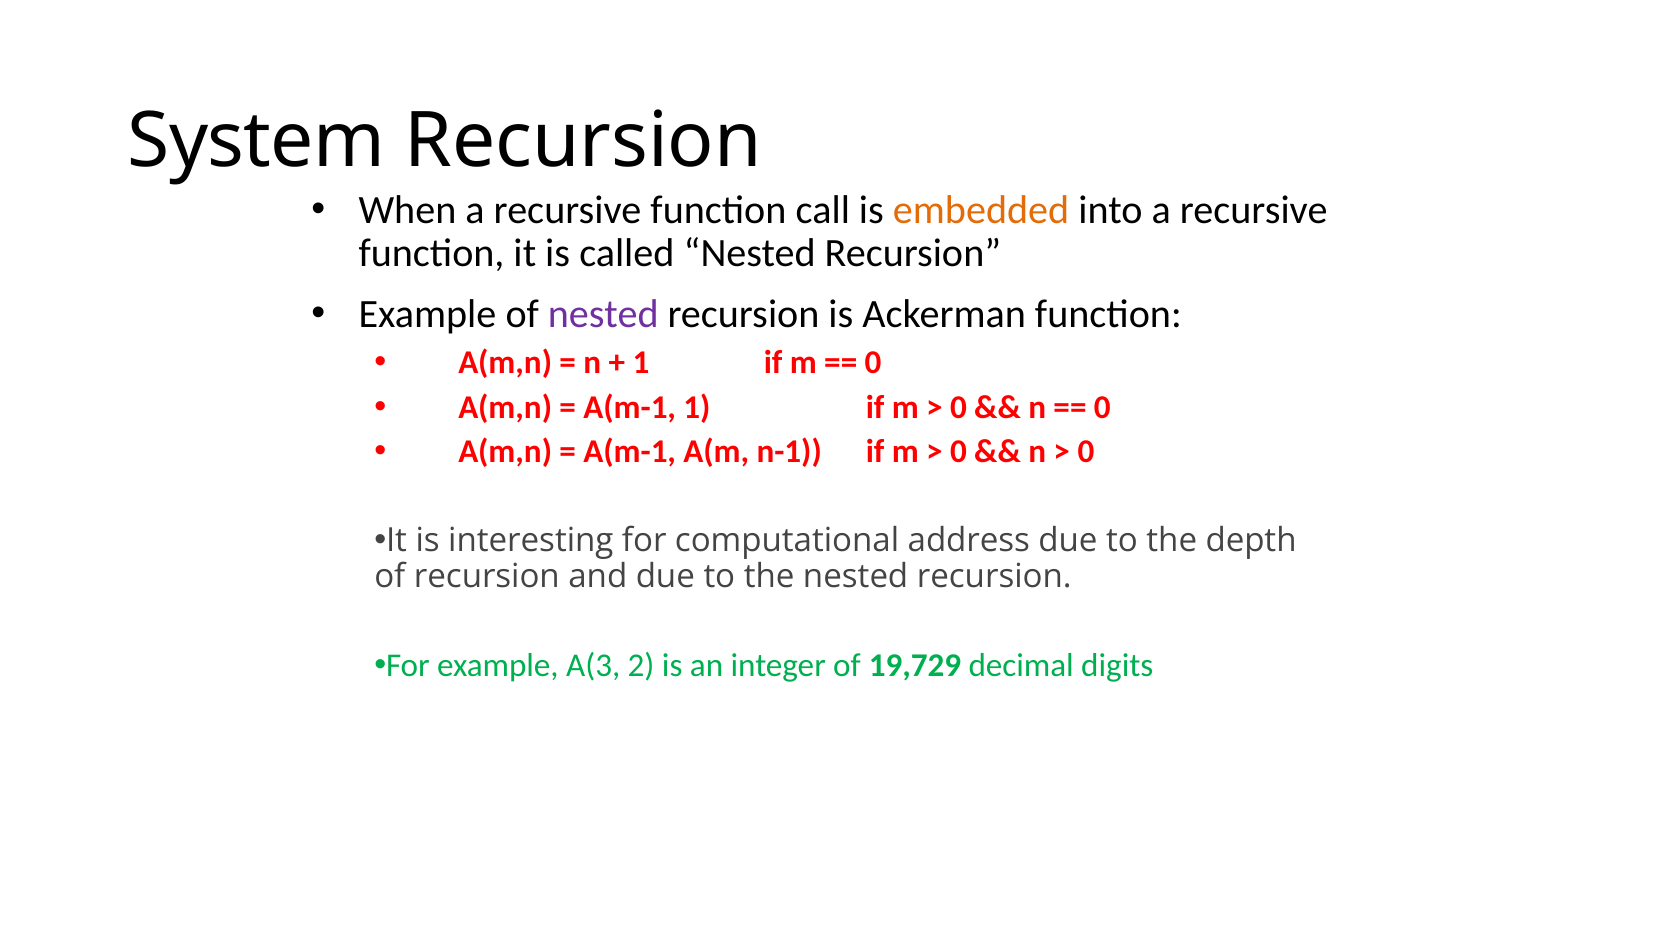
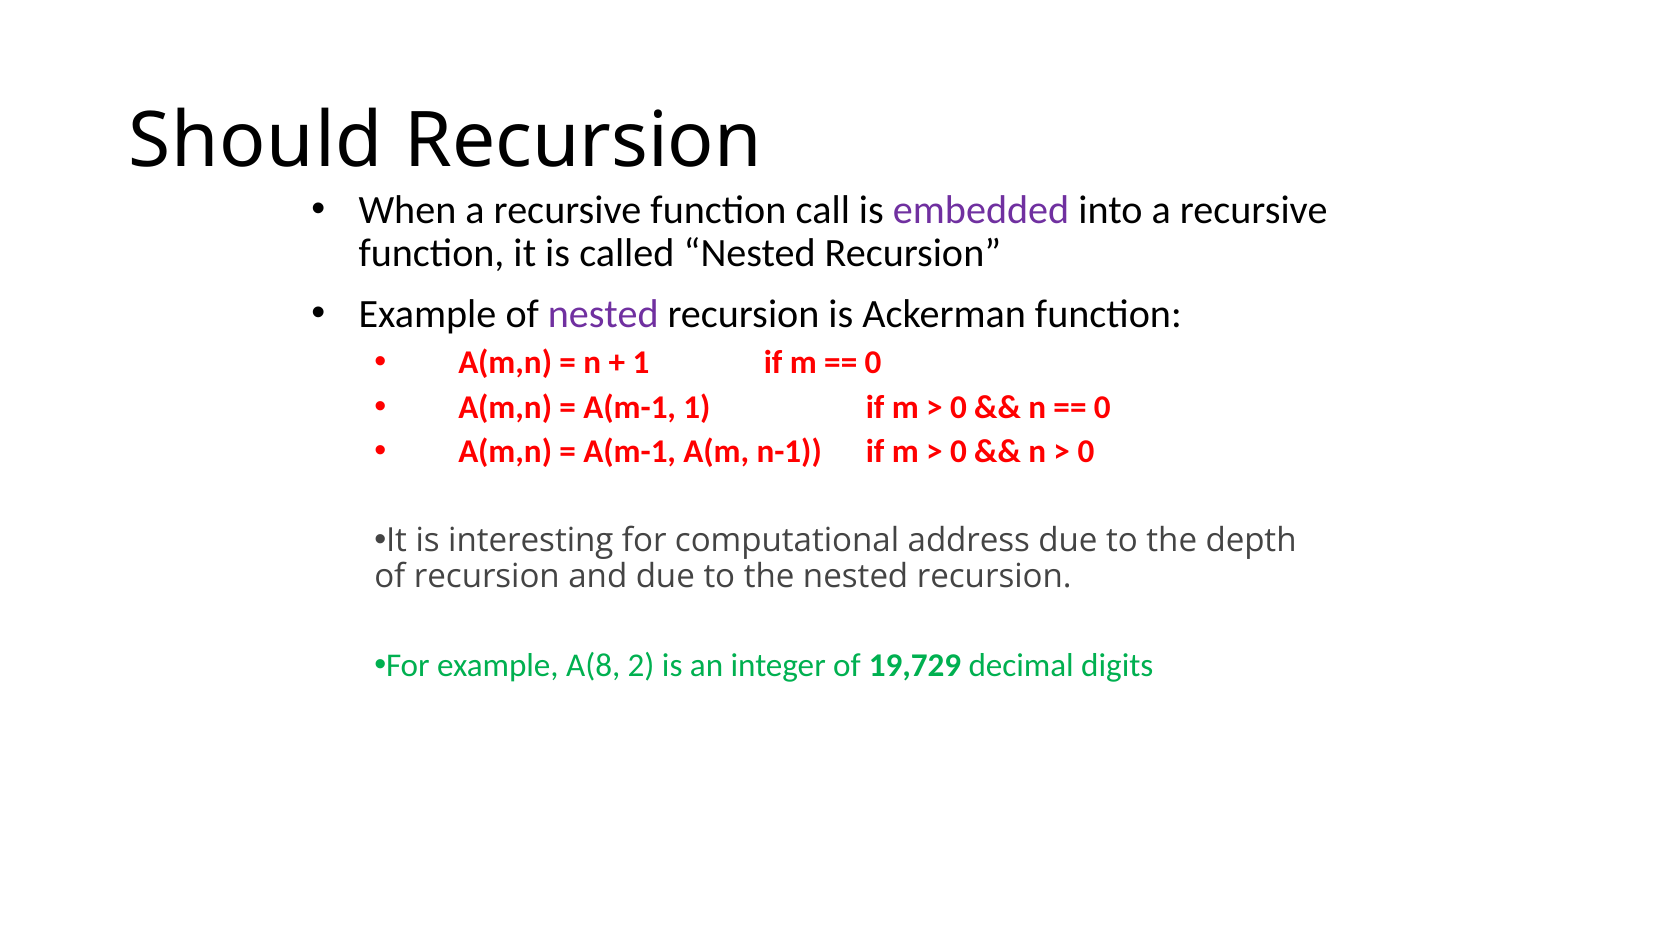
System: System -> Should (256, 141)
embedded colour: orange -> purple (981, 210)
A(3: A(3 -> A(8 (593, 666)
